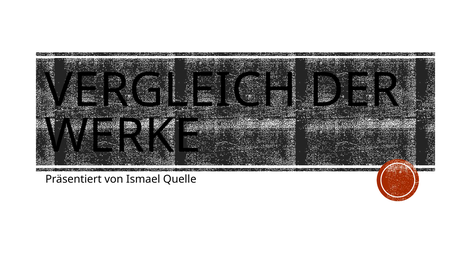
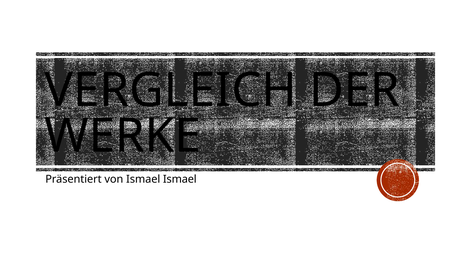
Ismael Quelle: Quelle -> Ismael (180, 179)
